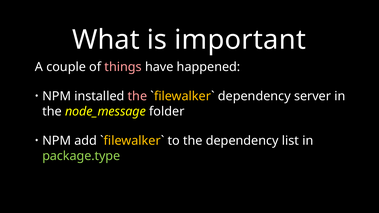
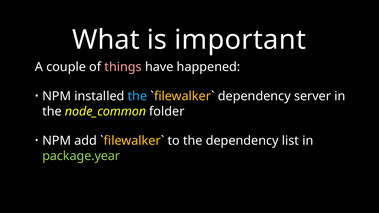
the colour: pink -> light blue (137, 96)
node_message: node_message -> node_common (105, 112)
package.type: package.type -> package.year (81, 156)
